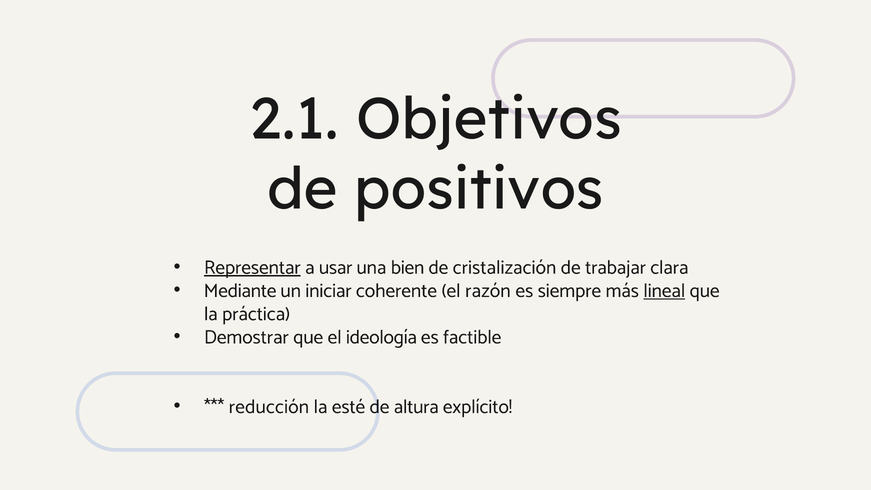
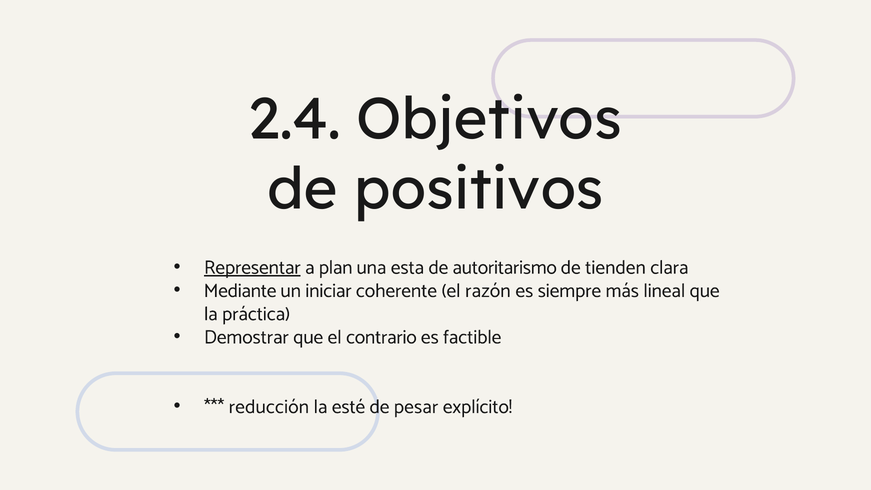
2.1: 2.1 -> 2.4 (295, 120)
usar: usar -> plan (336, 267)
bien: bien -> esta (407, 267)
cristalización: cristalización -> autoritarismo (505, 267)
trabajar: trabajar -> tienden (615, 267)
lineal underline: present -> none (664, 291)
ideología: ideología -> contrario (381, 337)
altura: altura -> pesar (416, 407)
